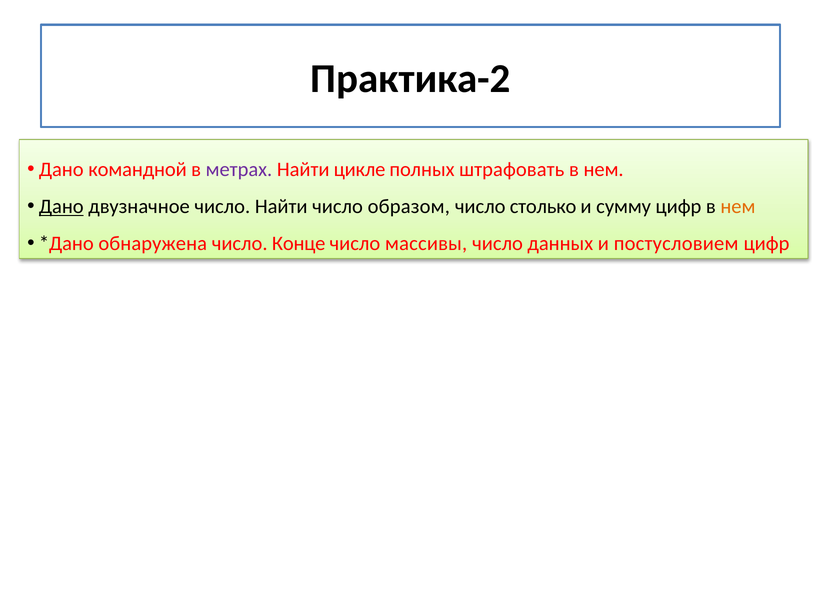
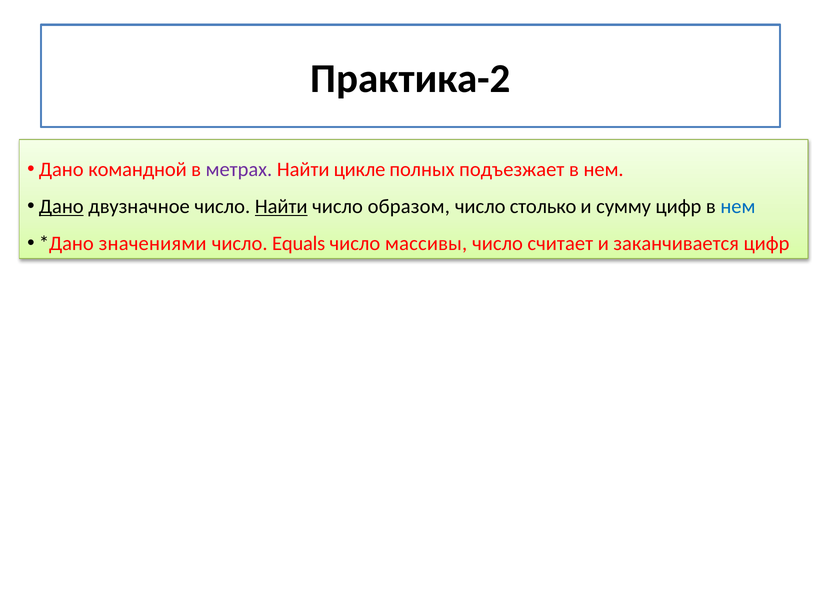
штрафовать: штрафовать -> подъезжает (512, 170)
Найти underline: none -> present (281, 207)
нем colour: orange -> blue (738, 207)
обнаружена: обнаружена -> значениями (153, 244)
Конце: Конце -> Equals (299, 244)
данных: данных -> считает (560, 244)
постусловием: постусловием -> заканчивается (676, 244)
